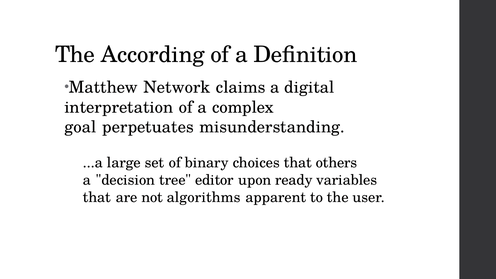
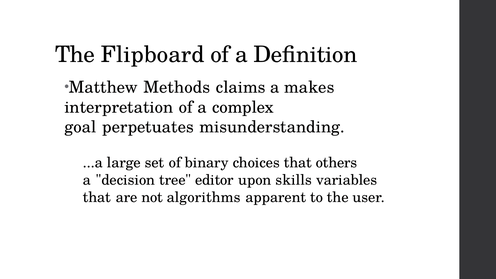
According: According -> Flipboard (153, 55)
Network: Network -> Methods (177, 87)
digital: digital -> makes (309, 87)
ready: ready -> skills (294, 180)
